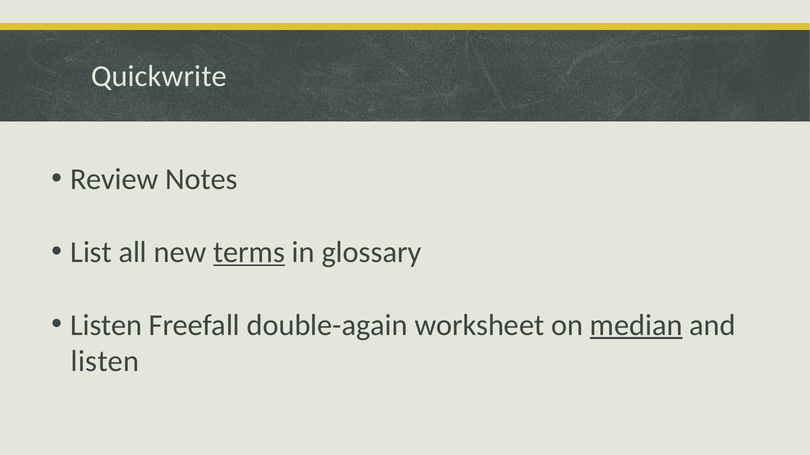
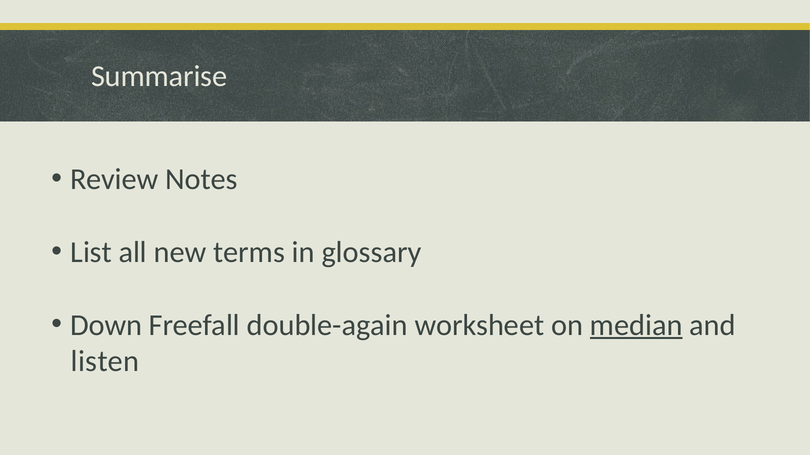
Quickwrite: Quickwrite -> Summarise (159, 77)
terms underline: present -> none (249, 253)
Listen: Listen -> Down (106, 325)
